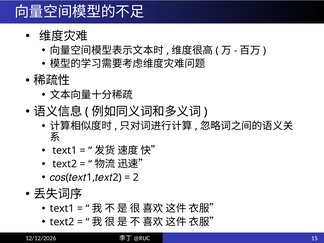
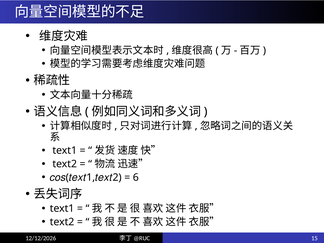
2: 2 -> 6 (136, 177)
